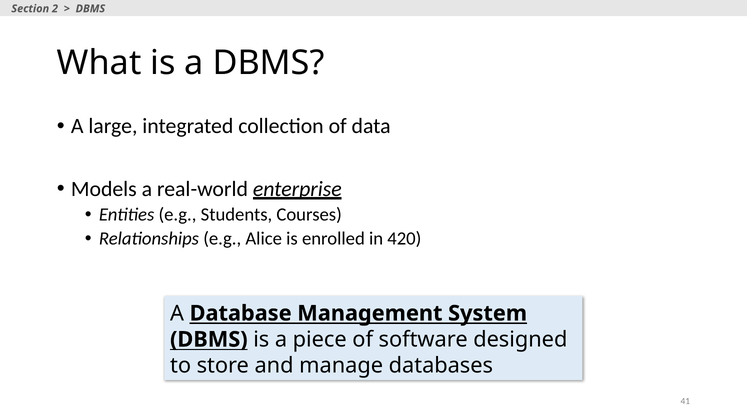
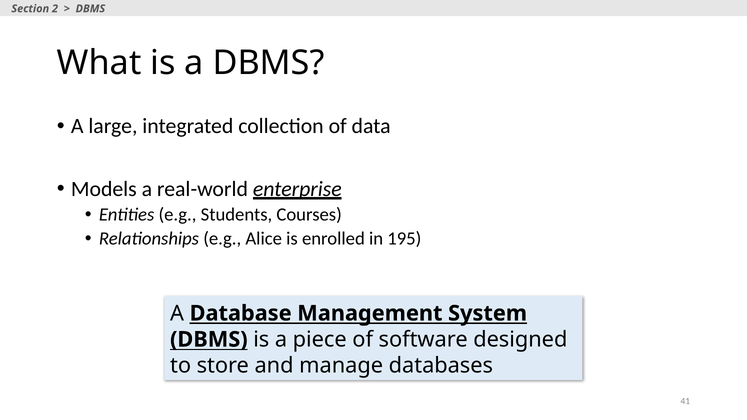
420: 420 -> 195 (404, 239)
